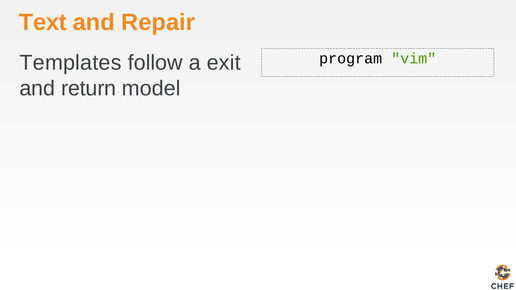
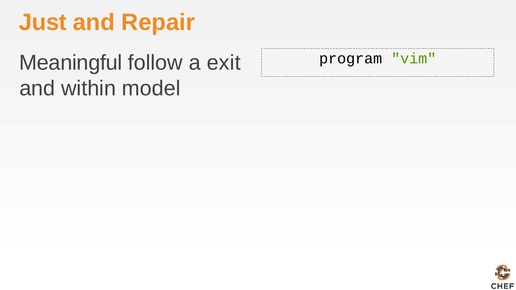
Text: Text -> Just (43, 22)
Templates: Templates -> Meaningful (71, 63)
return: return -> within (89, 89)
